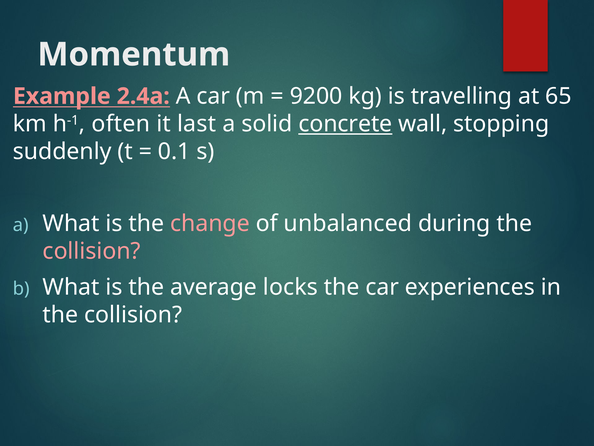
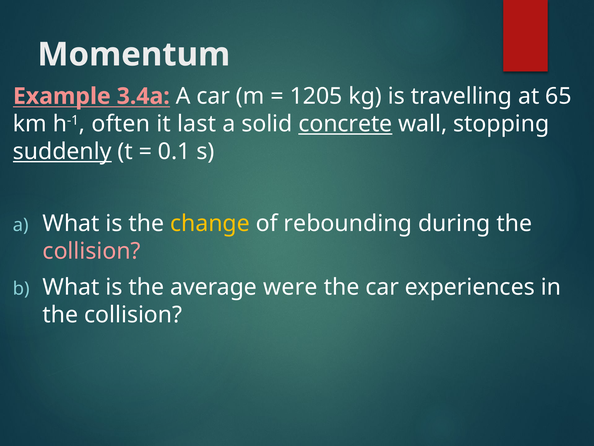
2.4a: 2.4a -> 3.4a (143, 96)
9200: 9200 -> 1205 (316, 96)
suddenly underline: none -> present (62, 151)
change colour: pink -> yellow (210, 223)
unbalanced: unbalanced -> rebounding (348, 223)
locks: locks -> were (290, 287)
